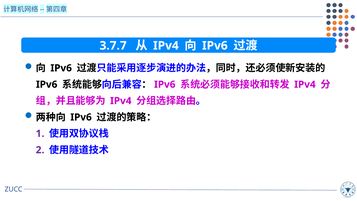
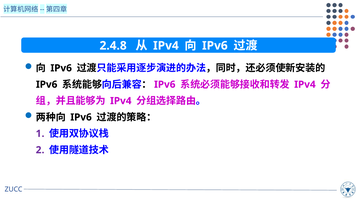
3.7.7: 3.7.7 -> 2.4.8 (113, 46)
